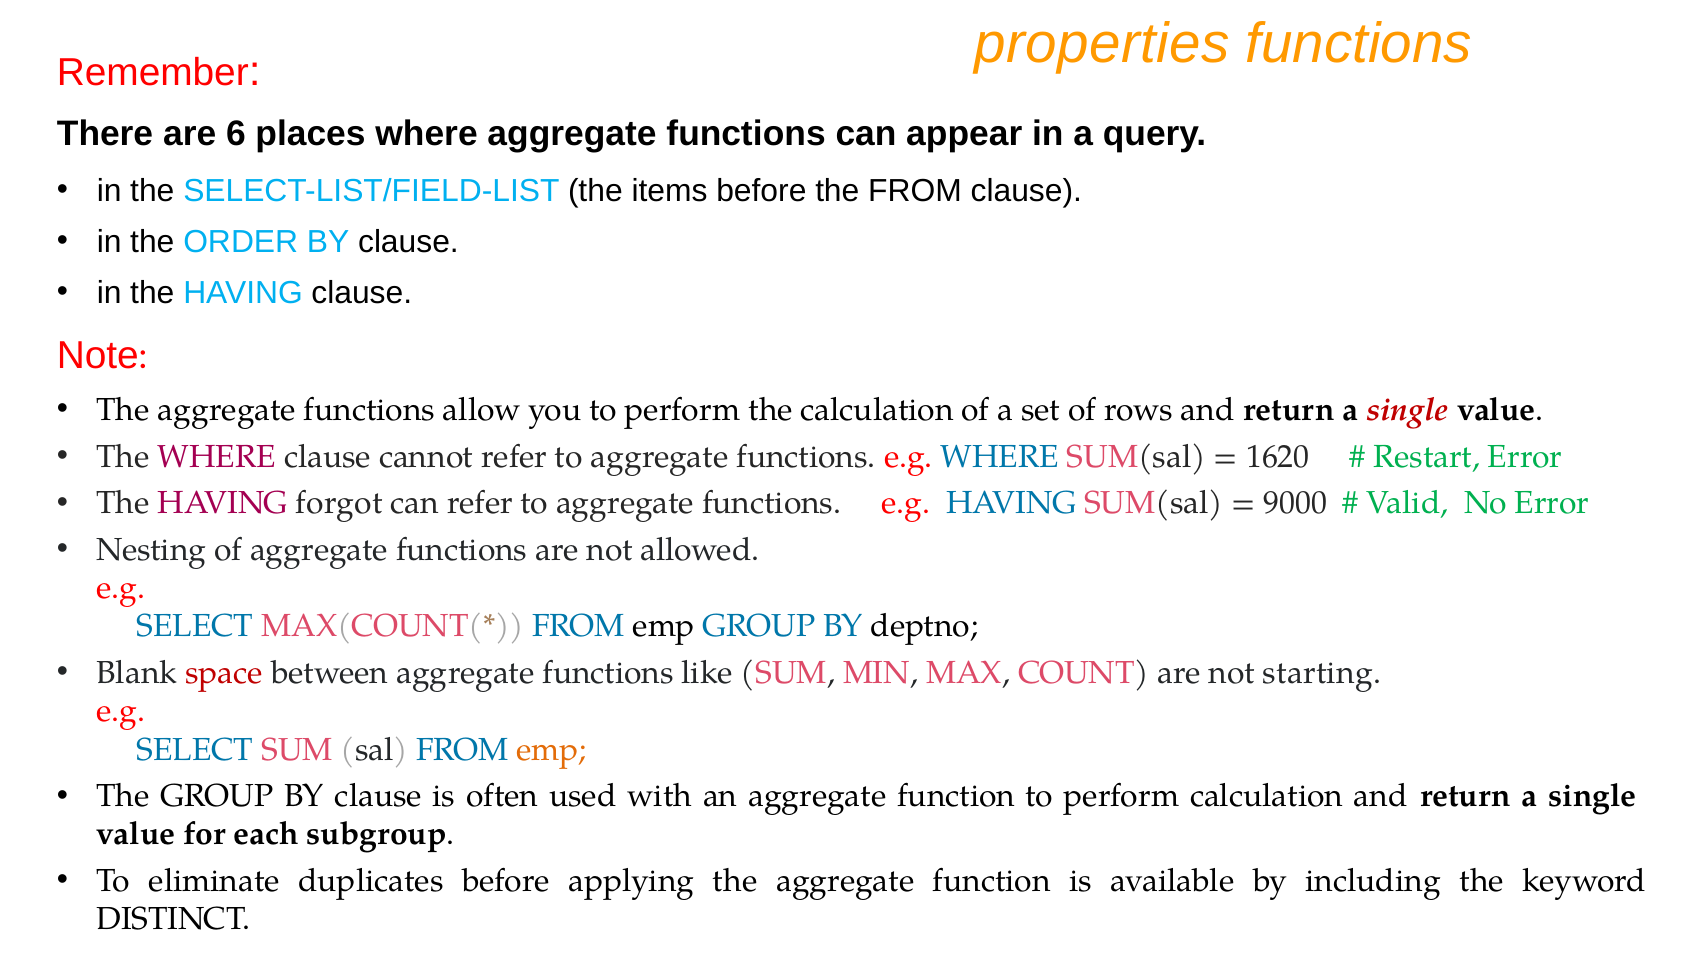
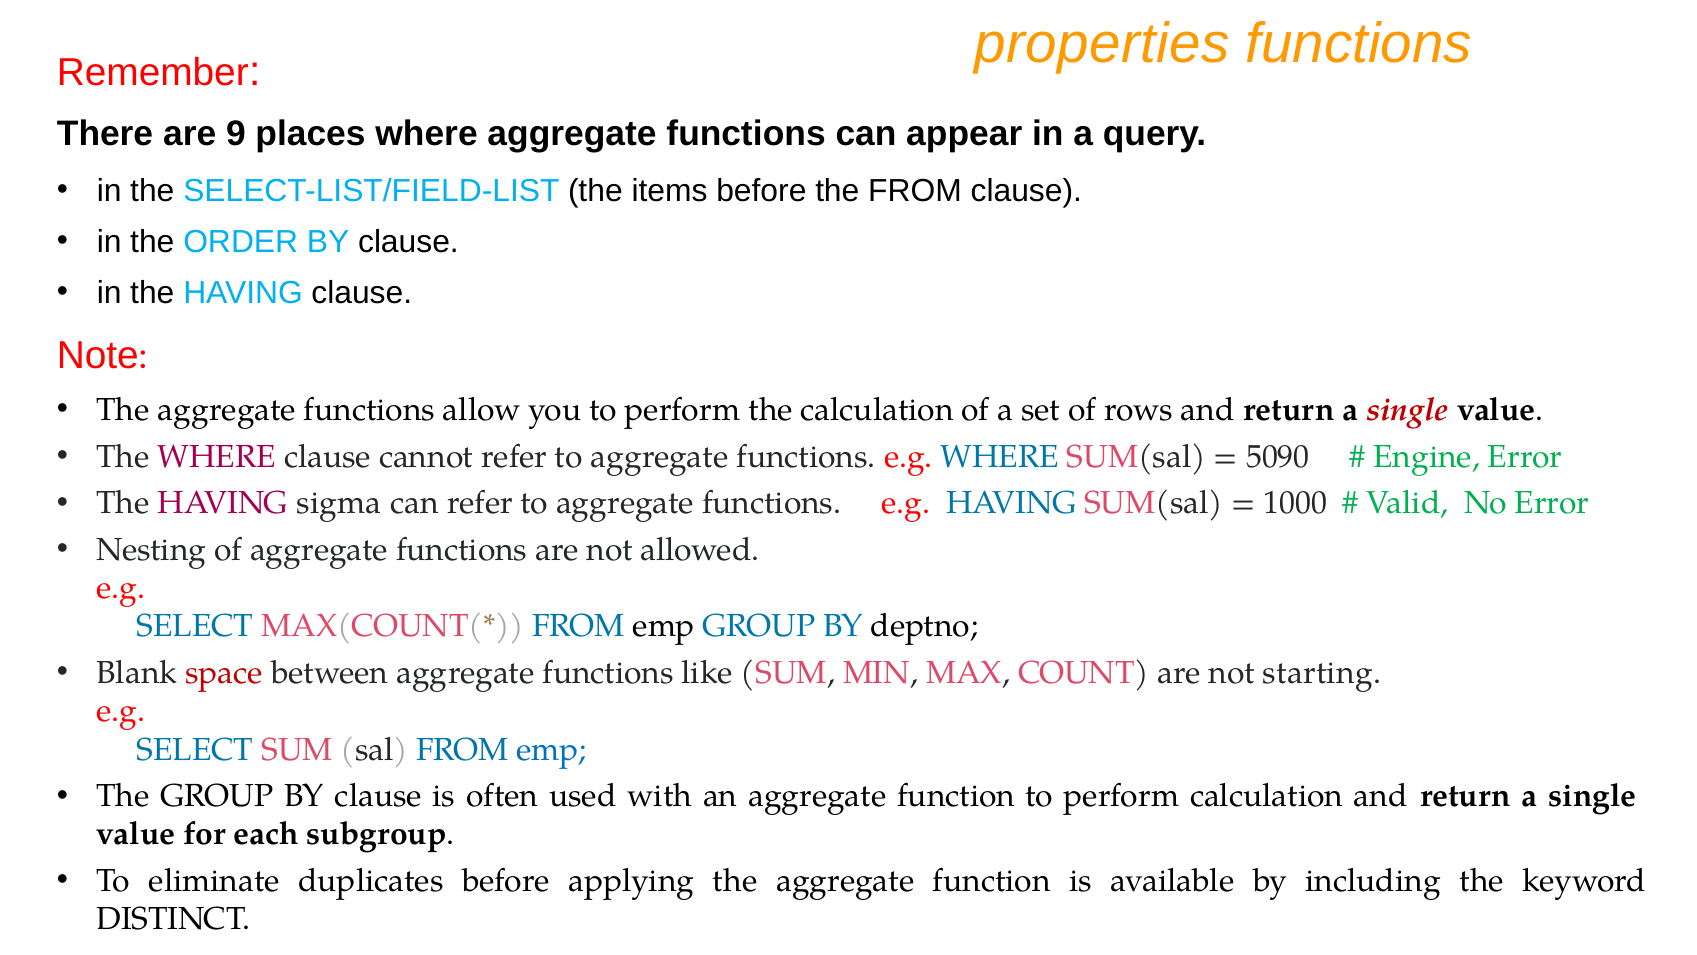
6: 6 -> 9 (236, 134)
1620: 1620 -> 5090 (1278, 457)
Restart: Restart -> Engine (1427, 457)
forgot: forgot -> sigma (339, 503)
9000: 9000 -> 1000 (1295, 503)
emp colour: orange -> blue (552, 749)
